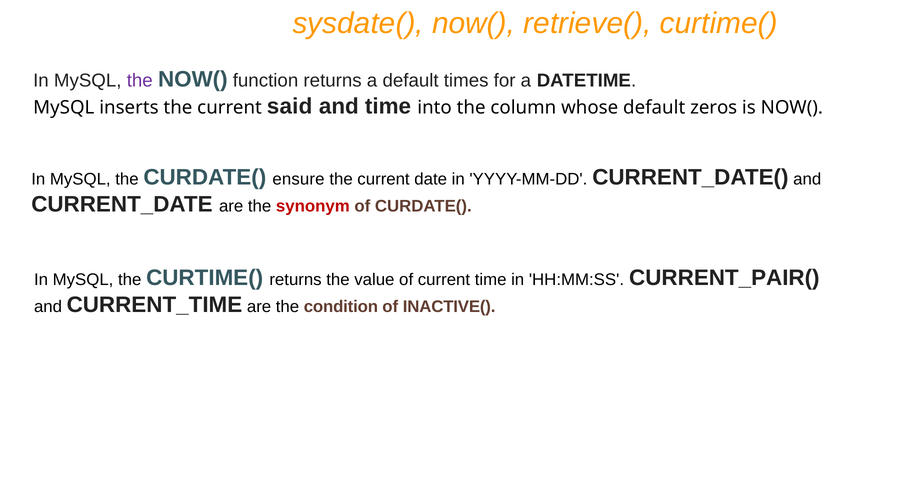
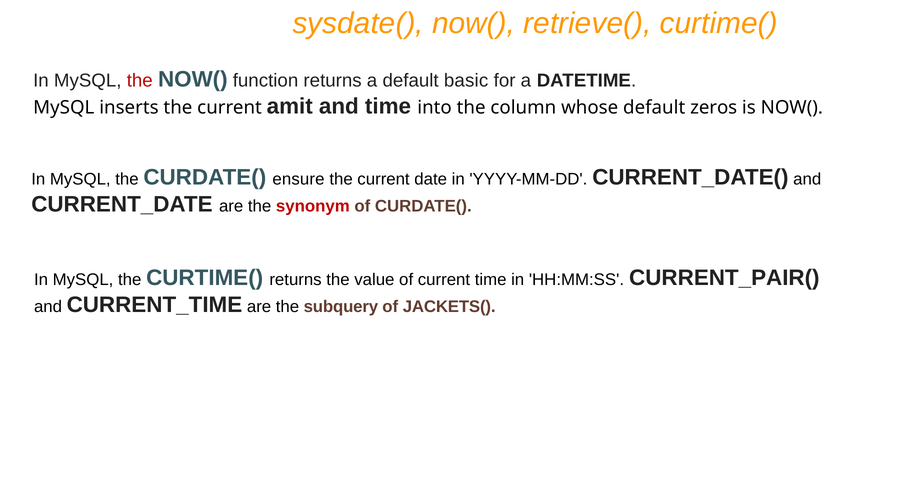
the colour: purple -> red (140, 81)
times: times -> basic (466, 81)
said: said -> amit (290, 106)
condition: condition -> subquery (341, 307)
INACTIVE(: INACTIVE( -> JACKETS( (449, 307)
